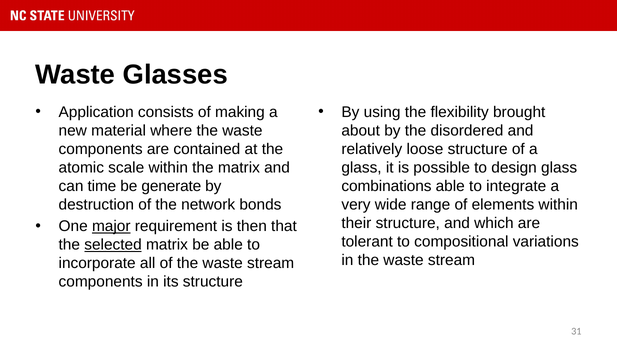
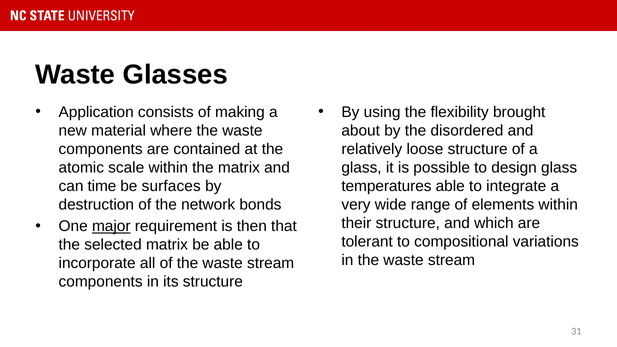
generate: generate -> surfaces (171, 186)
combinations: combinations -> temperatures (386, 186)
selected underline: present -> none (113, 245)
